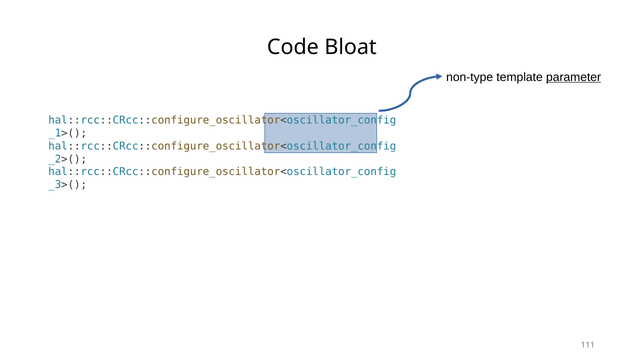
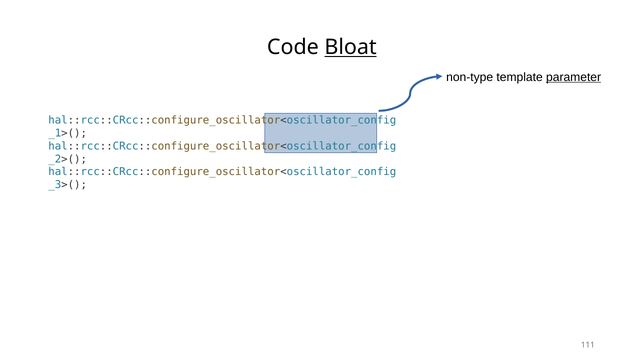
Bloat underline: none -> present (351, 47)
